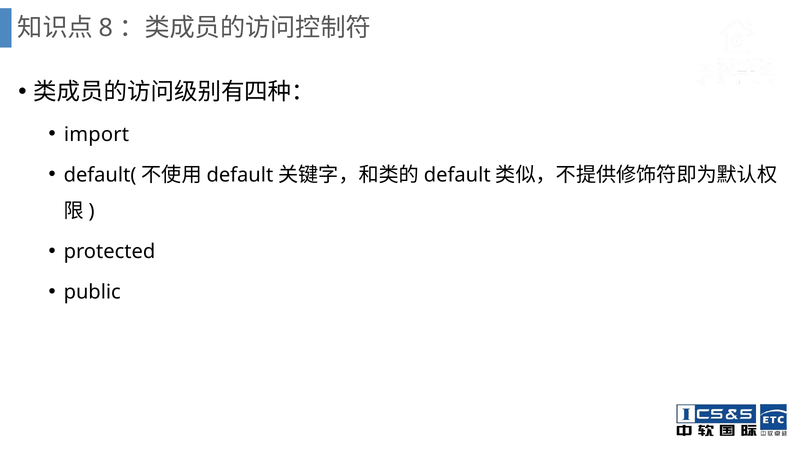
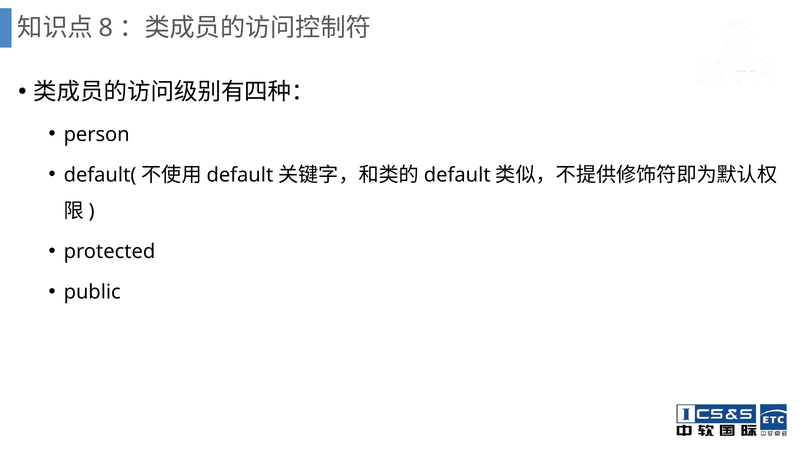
import: import -> person (97, 134)
